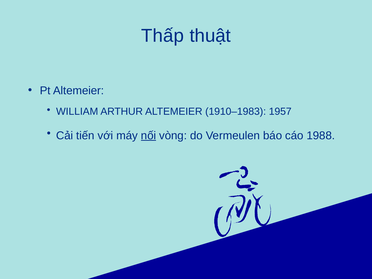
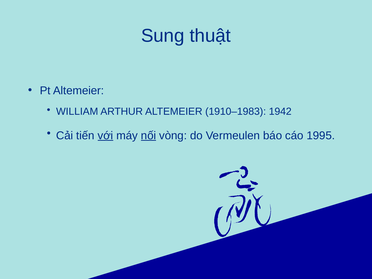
Thấp: Thấp -> Sung (163, 36)
1957: 1957 -> 1942 (280, 112)
với underline: none -> present (105, 136)
1988: 1988 -> 1995 (321, 136)
